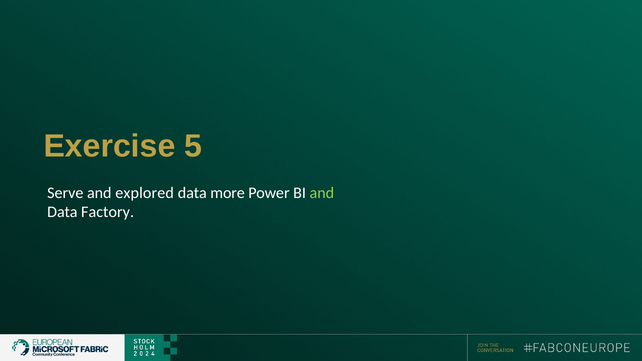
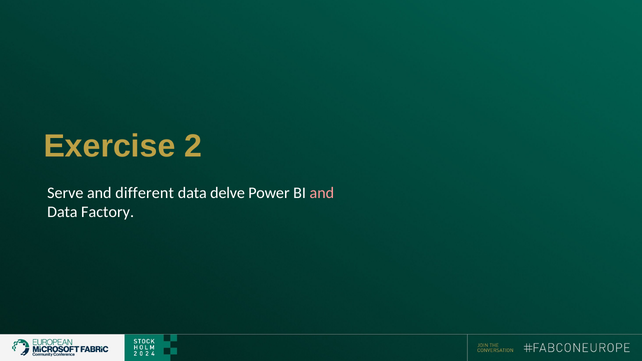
5: 5 -> 2 (193, 146)
explored: explored -> different (145, 193)
more: more -> delve (228, 193)
and colour: light green -> pink (322, 193)
